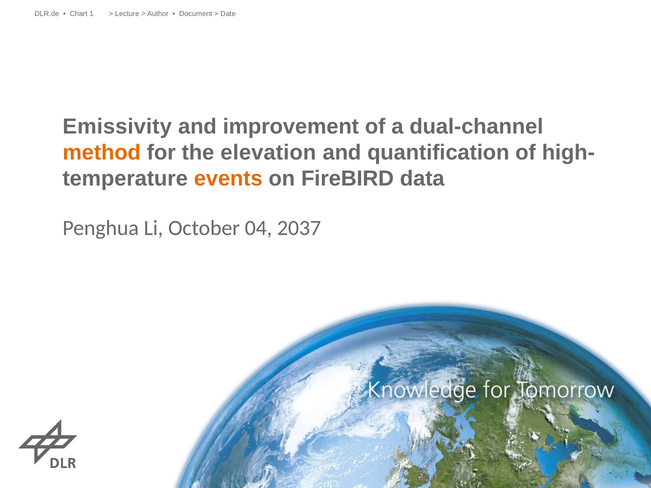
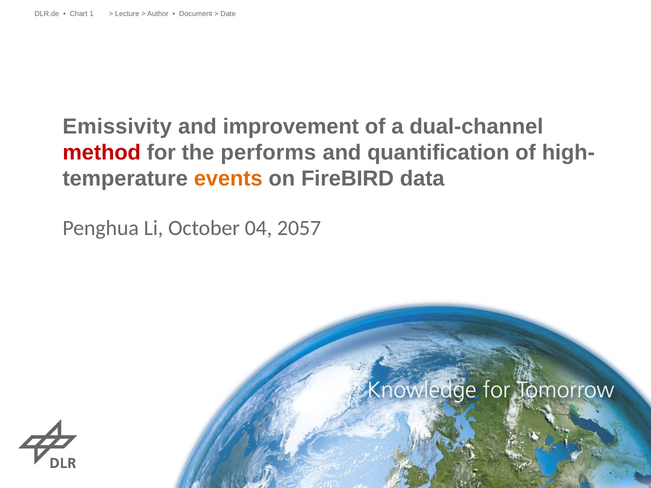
method colour: orange -> red (102, 153)
elevation: elevation -> performs (268, 153)
2037: 2037 -> 2057 (299, 228)
